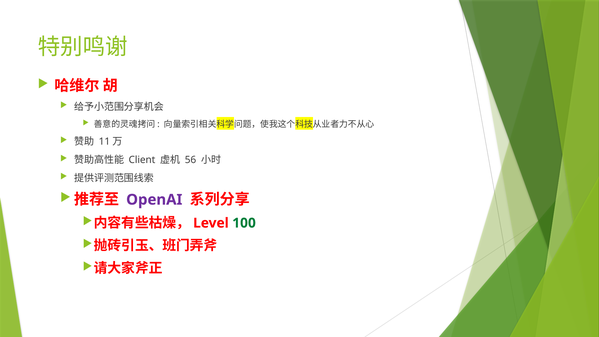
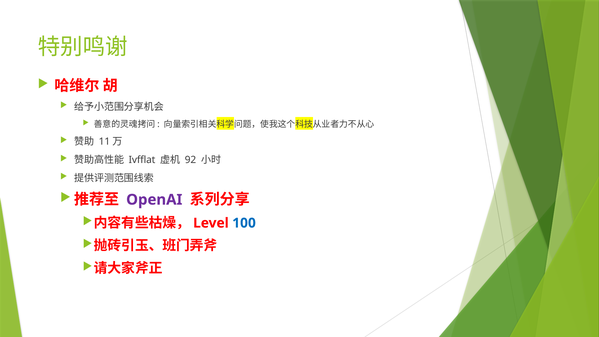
Client: Client -> Ivfflat (142, 160)
56: 56 -> 92 (190, 160)
100 colour: green -> blue (244, 223)
